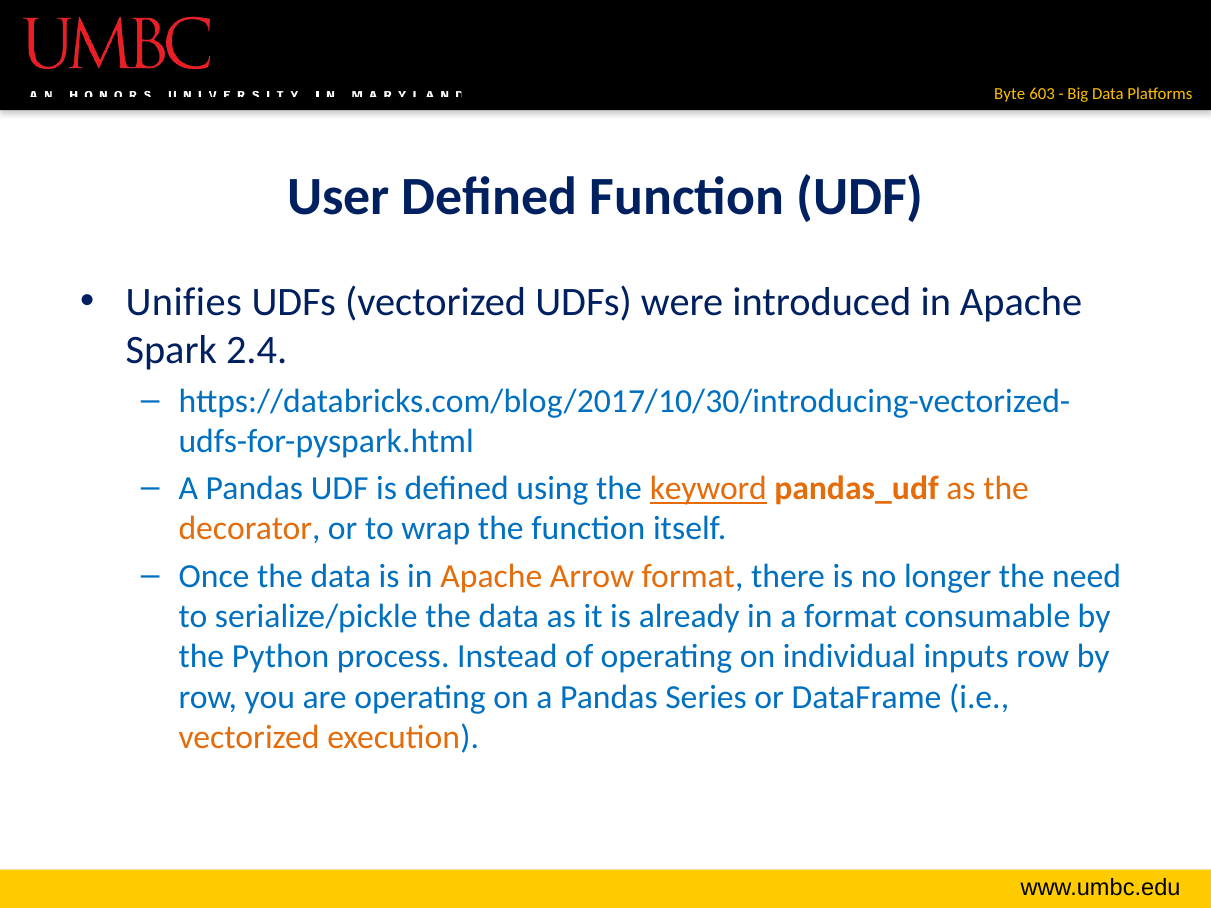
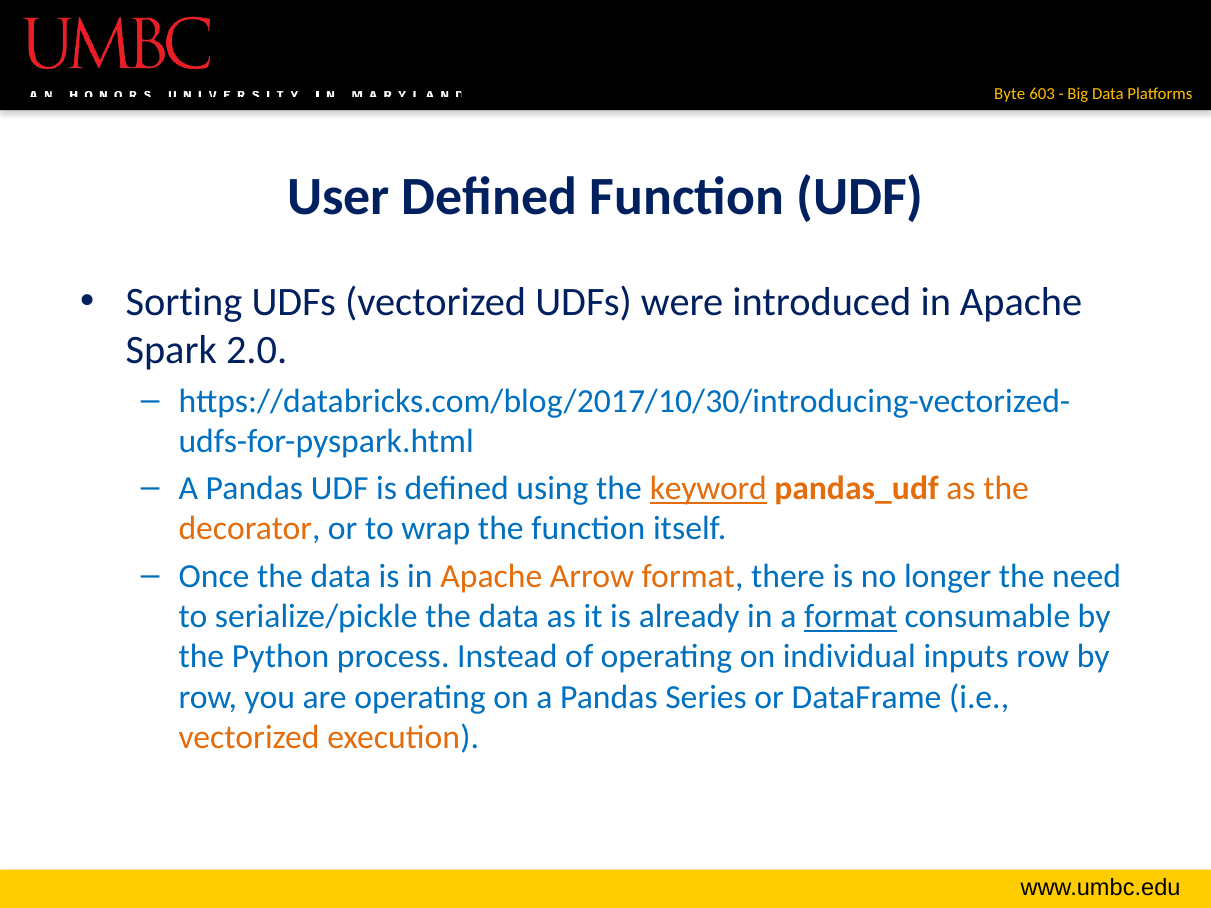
Unifies: Unifies -> Sorting (184, 302)
2.4: 2.4 -> 2.0 (257, 350)
format underline: none -> present (851, 616)
